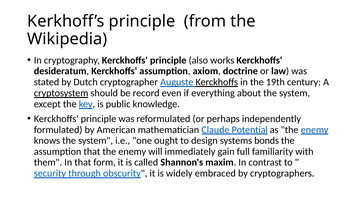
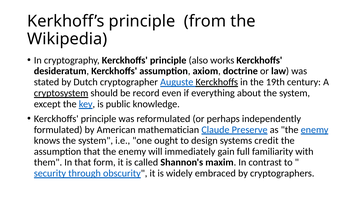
Potential: Potential -> Preserve (250, 130)
bonds: bonds -> credit (266, 140)
